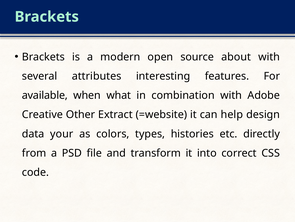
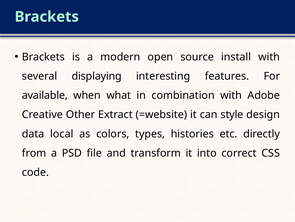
about: about -> install (236, 57)
attributes: attributes -> displaying (97, 76)
help: help -> style (232, 114)
your: your -> local (62, 133)
